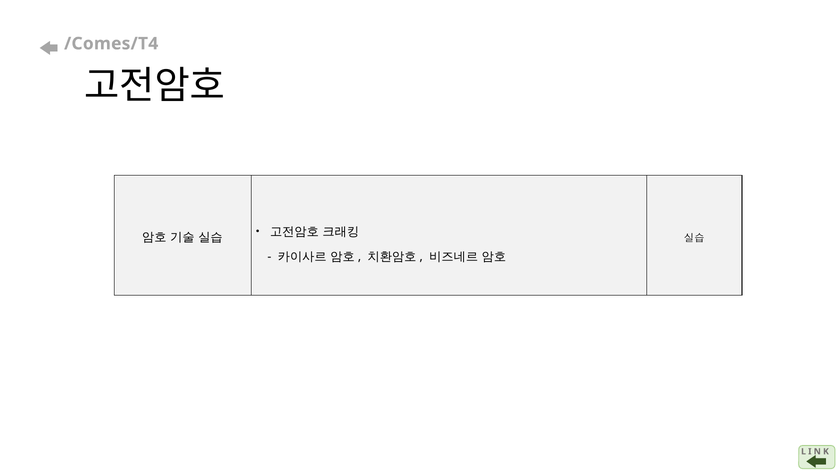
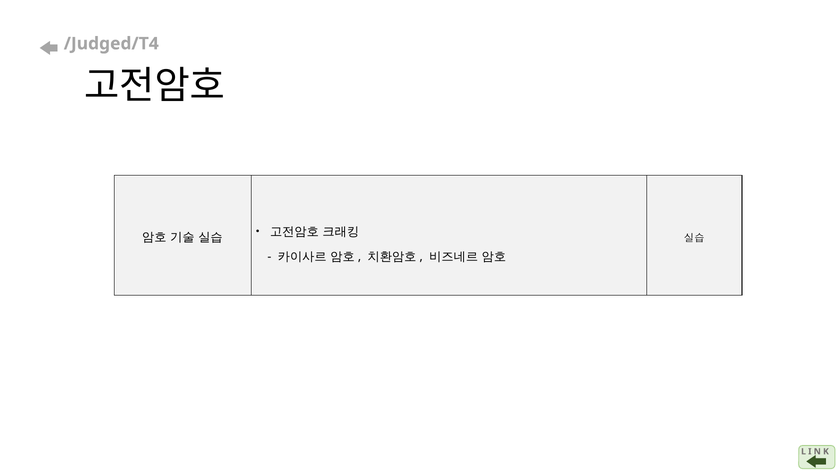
/Comes/T4: /Comes/T4 -> /Judged/T4 (111, 44)
